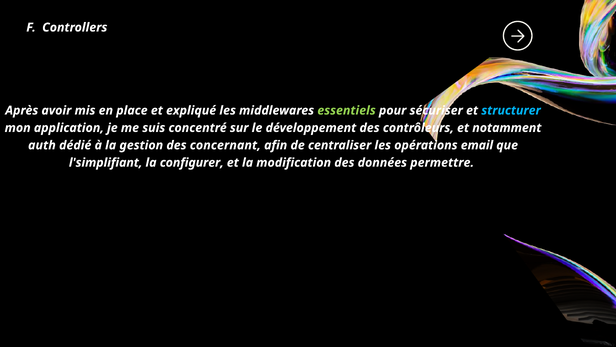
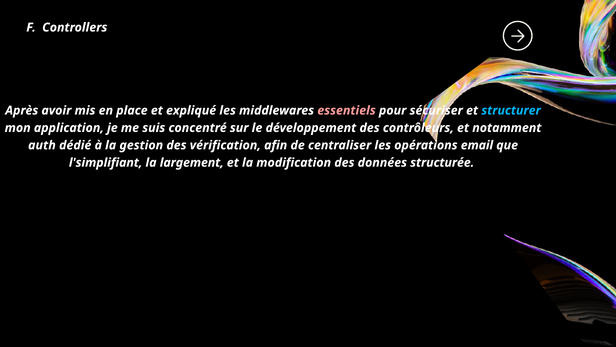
essentiels colour: light green -> pink (347, 110)
concernant: concernant -> vérification (225, 145)
configurer: configurer -> largement (192, 162)
permettre: permettre -> structurée (442, 162)
